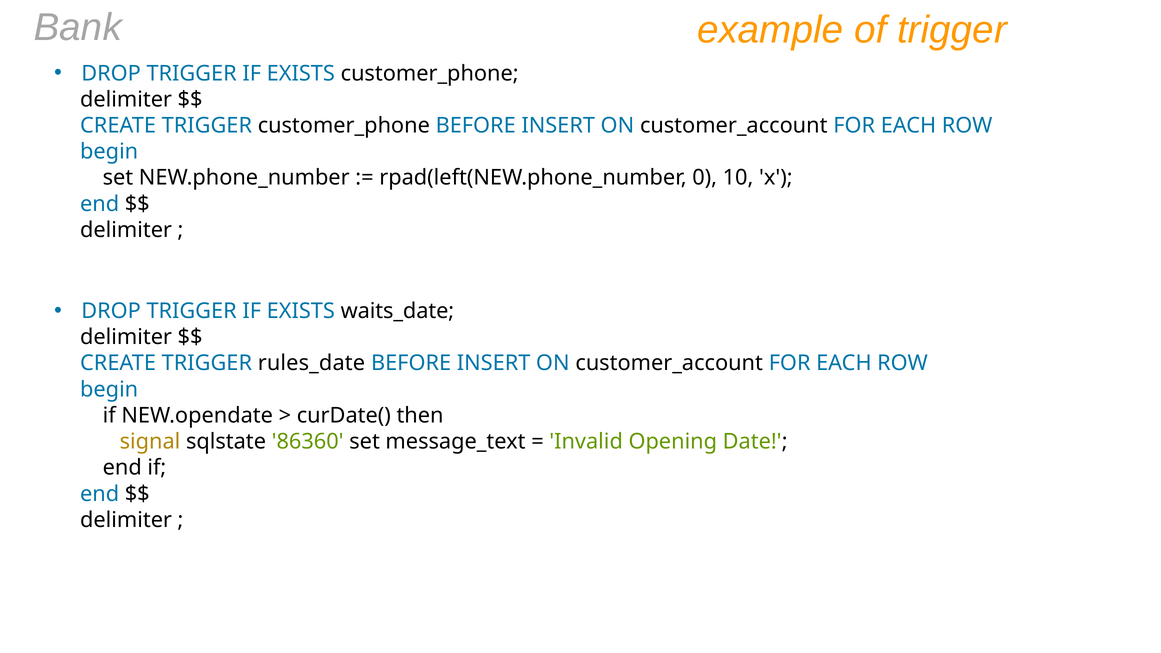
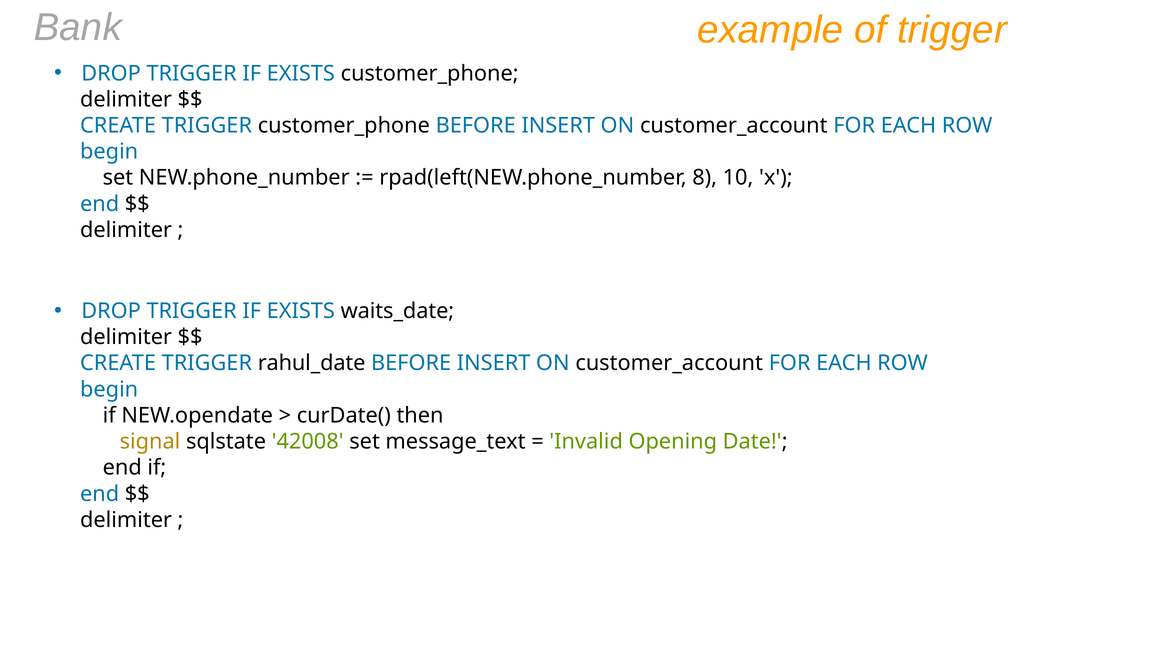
0: 0 -> 8 (705, 178)
rules_date: rules_date -> rahul_date (312, 363)
86360: 86360 -> 42008 (308, 442)
